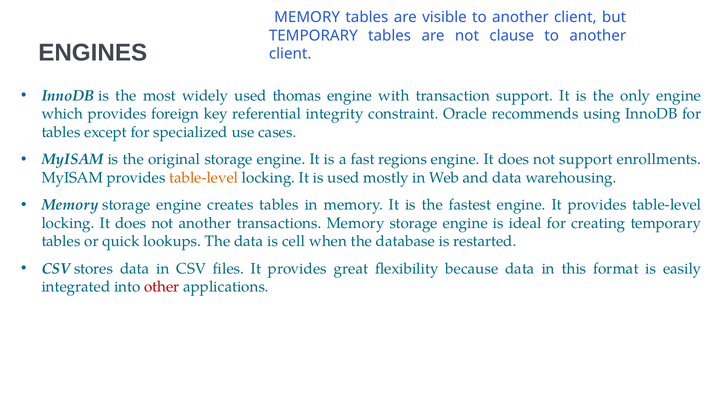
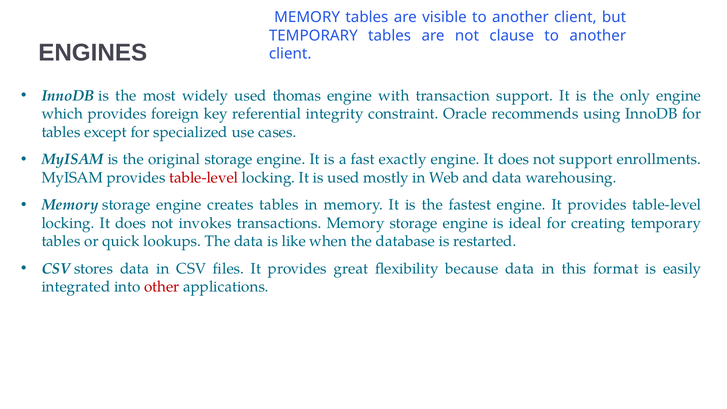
regions: regions -> exactly (403, 159)
table-level colour: orange -> red (204, 178)
not another: another -> invokes (205, 223)
cell: cell -> like (294, 241)
